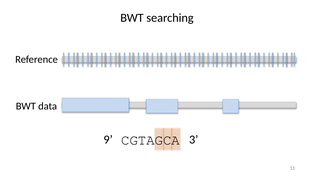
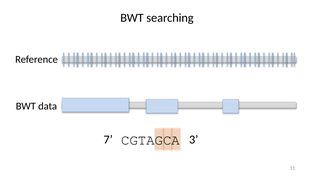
9: 9 -> 7 (108, 140)
